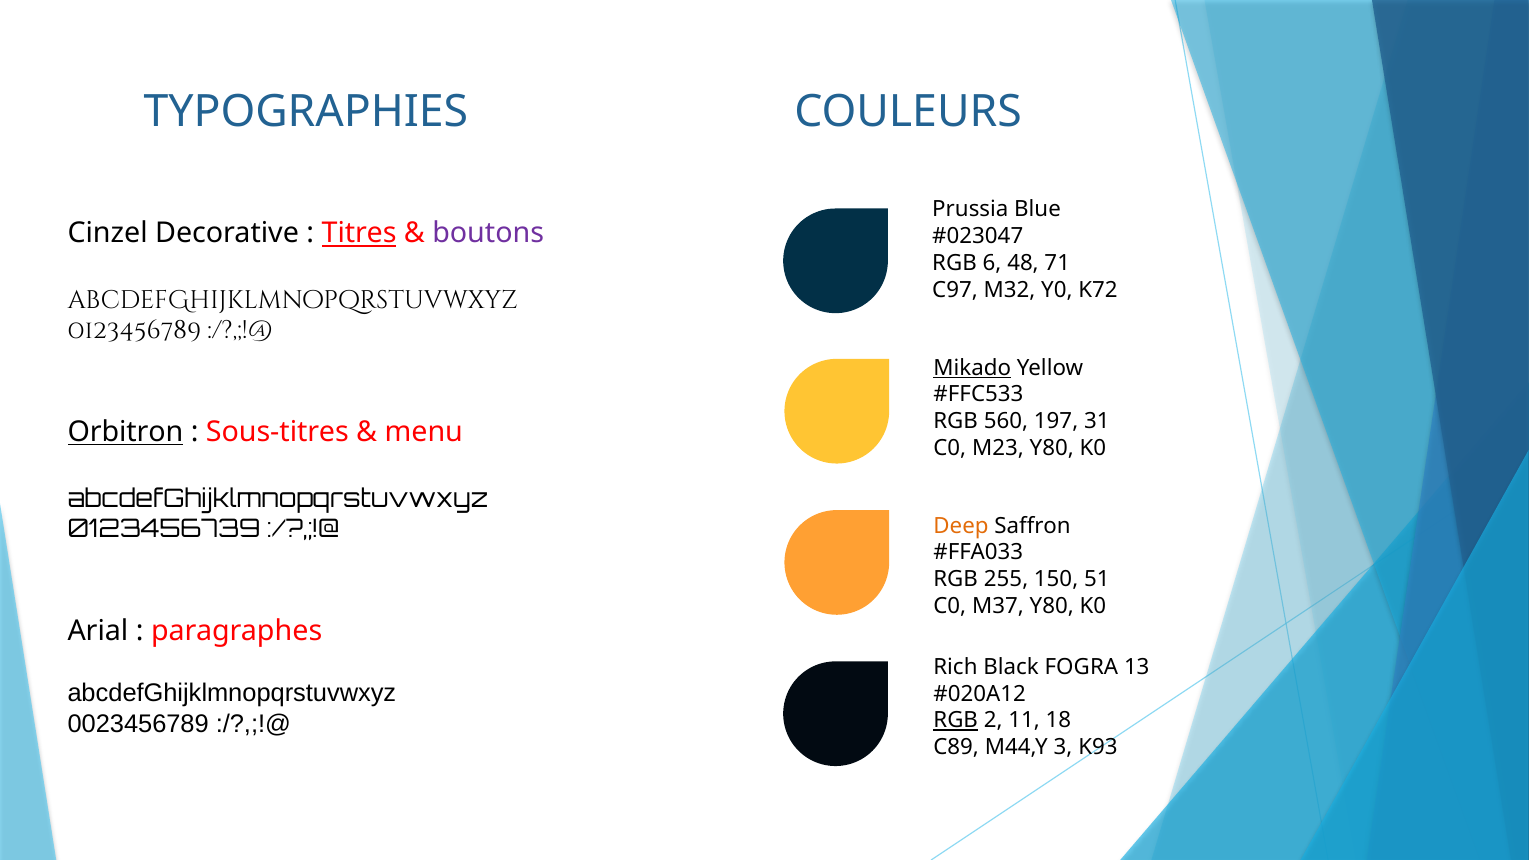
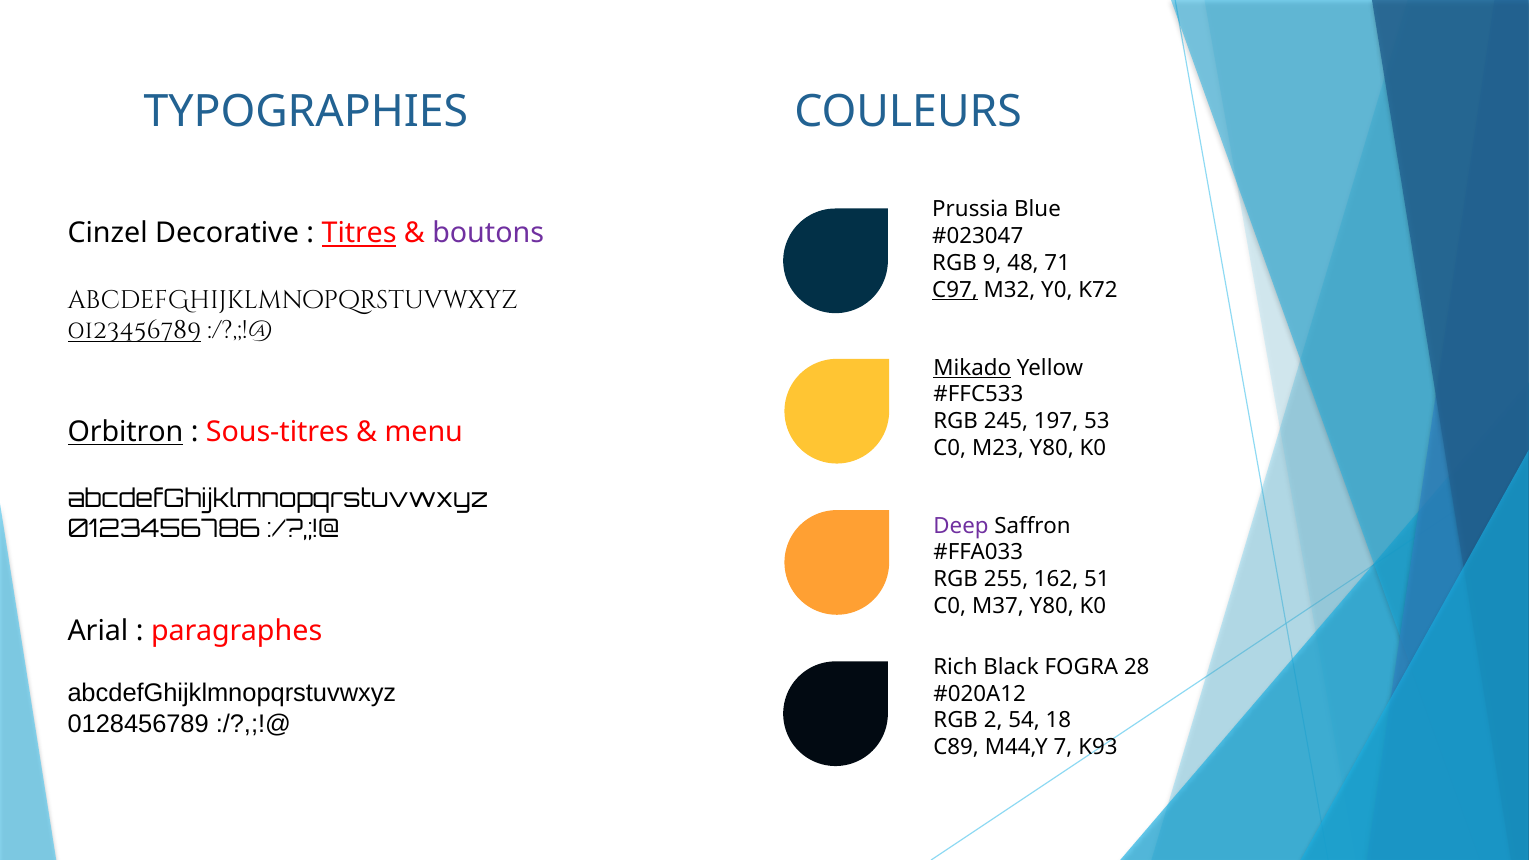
6: 6 -> 9 (992, 263)
C97 underline: none -> present (955, 290)
0123456789 underline: none -> present (134, 331)
560: 560 -> 245 (1006, 421)
31: 31 -> 53 (1097, 421)
0123456739: 0123456739 -> 0123456786 (164, 529)
Deep colour: orange -> purple (961, 526)
150: 150 -> 162 (1056, 579)
13: 13 -> 28 (1137, 667)
0023456789: 0023456789 -> 0128456789 (138, 724)
RGB underline: present -> none (956, 721)
11: 11 -> 54 (1024, 721)
3: 3 -> 7 (1063, 747)
